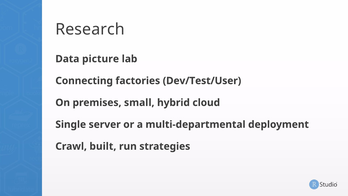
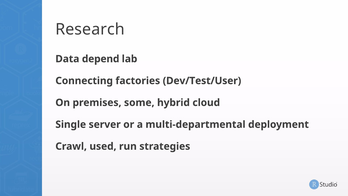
picture: picture -> depend (101, 59)
small: small -> some (139, 103)
built: built -> used (103, 146)
